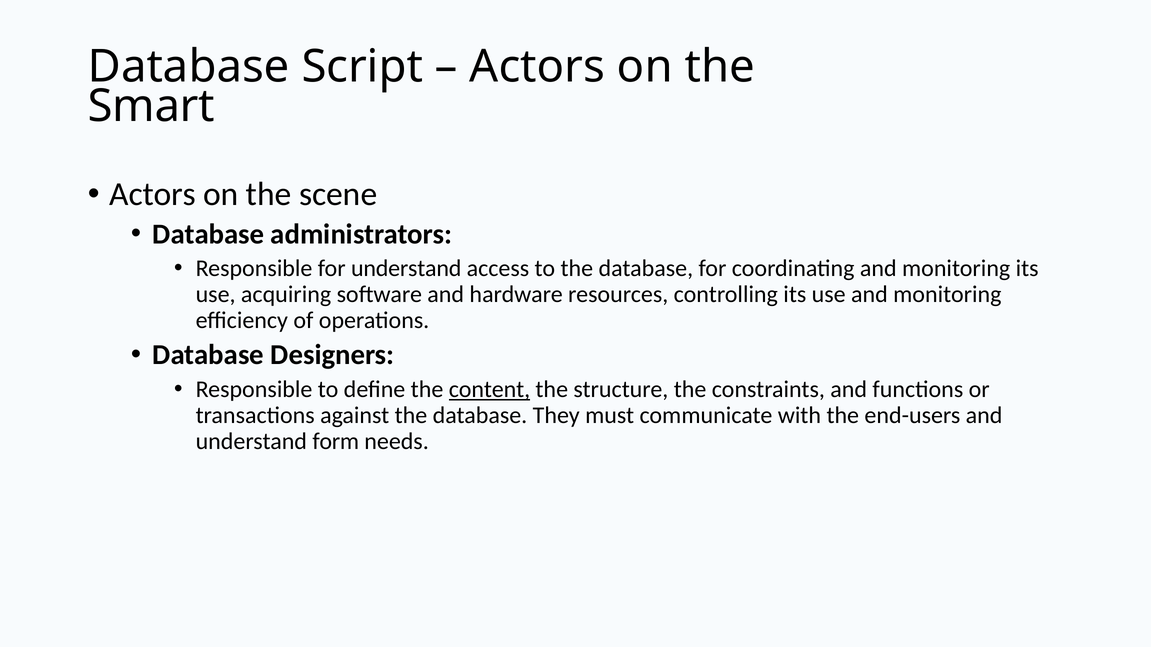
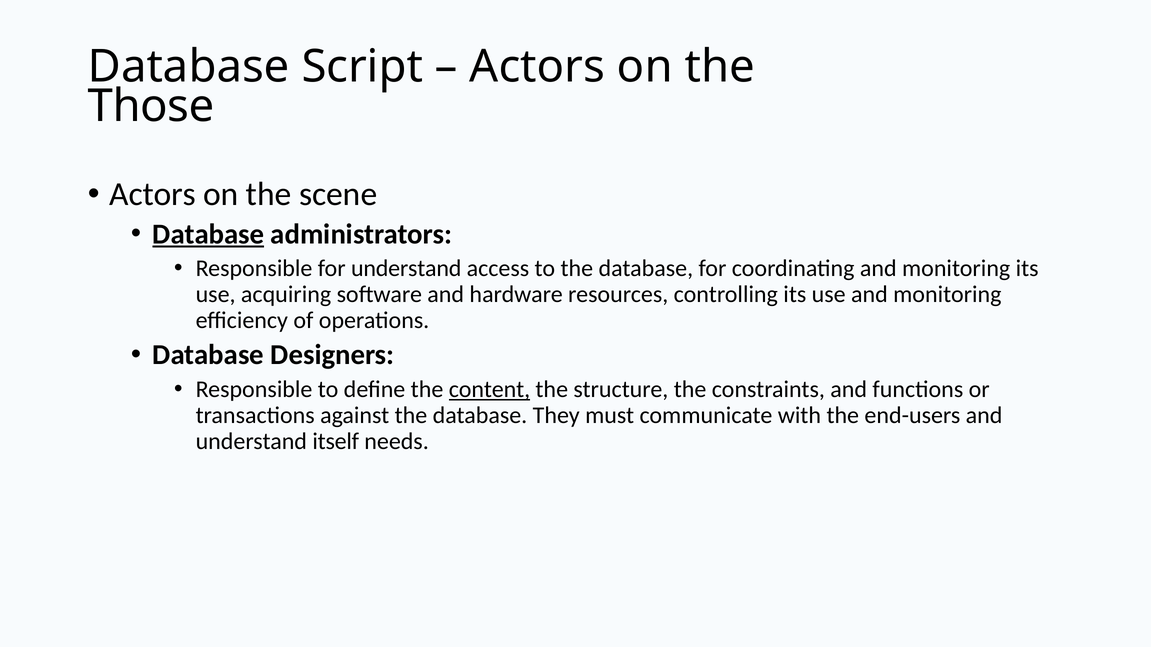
Smart: Smart -> Those (151, 106)
Database underline: none -> present (208, 234)
form: form -> itself (336, 441)
